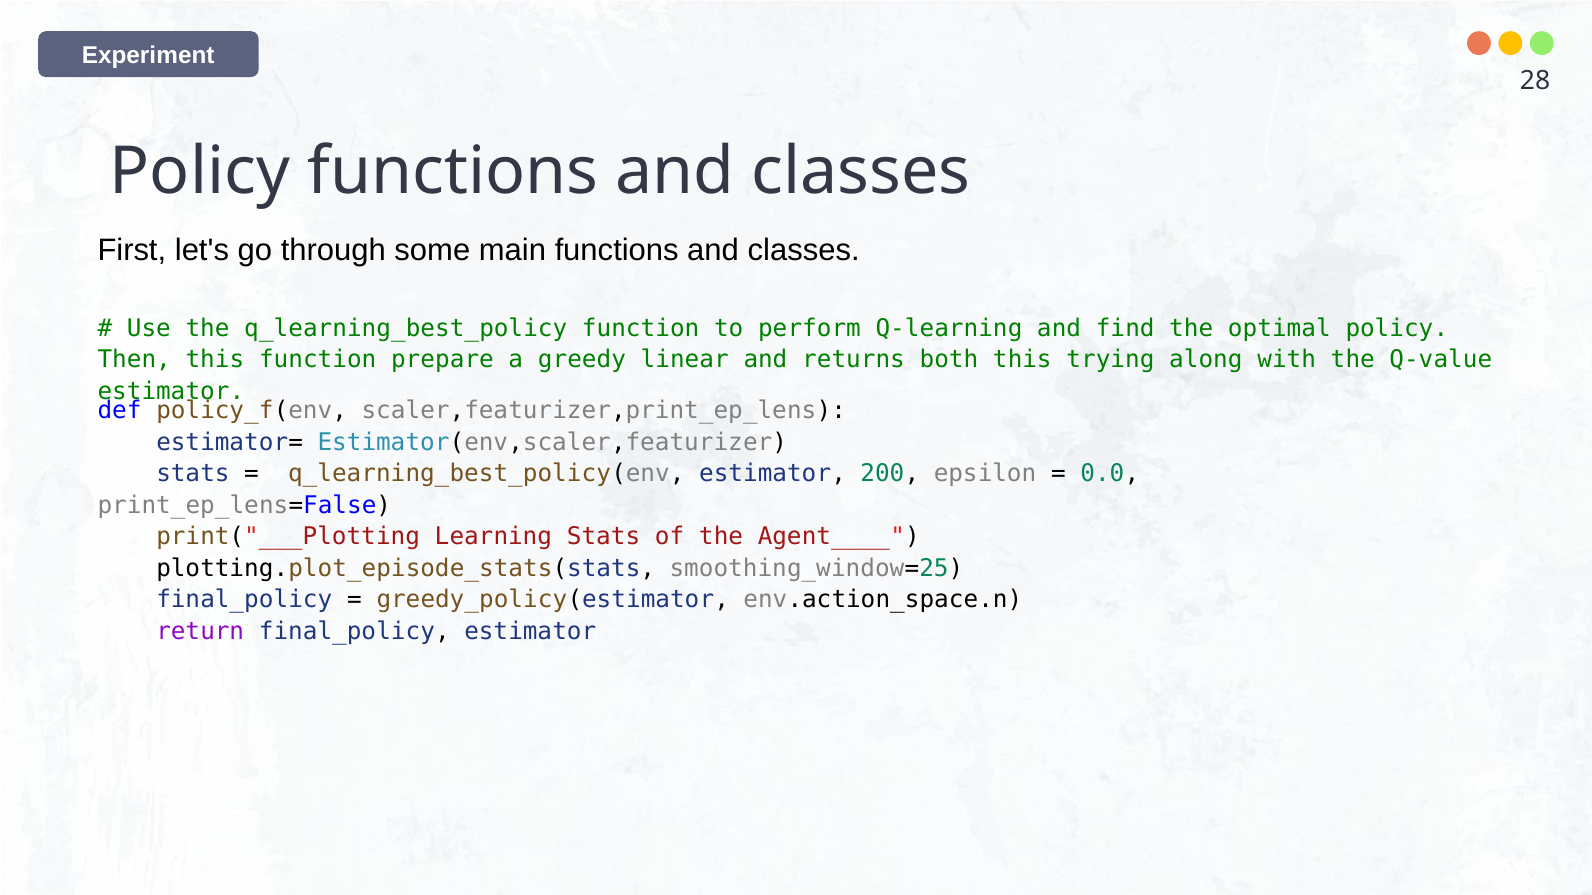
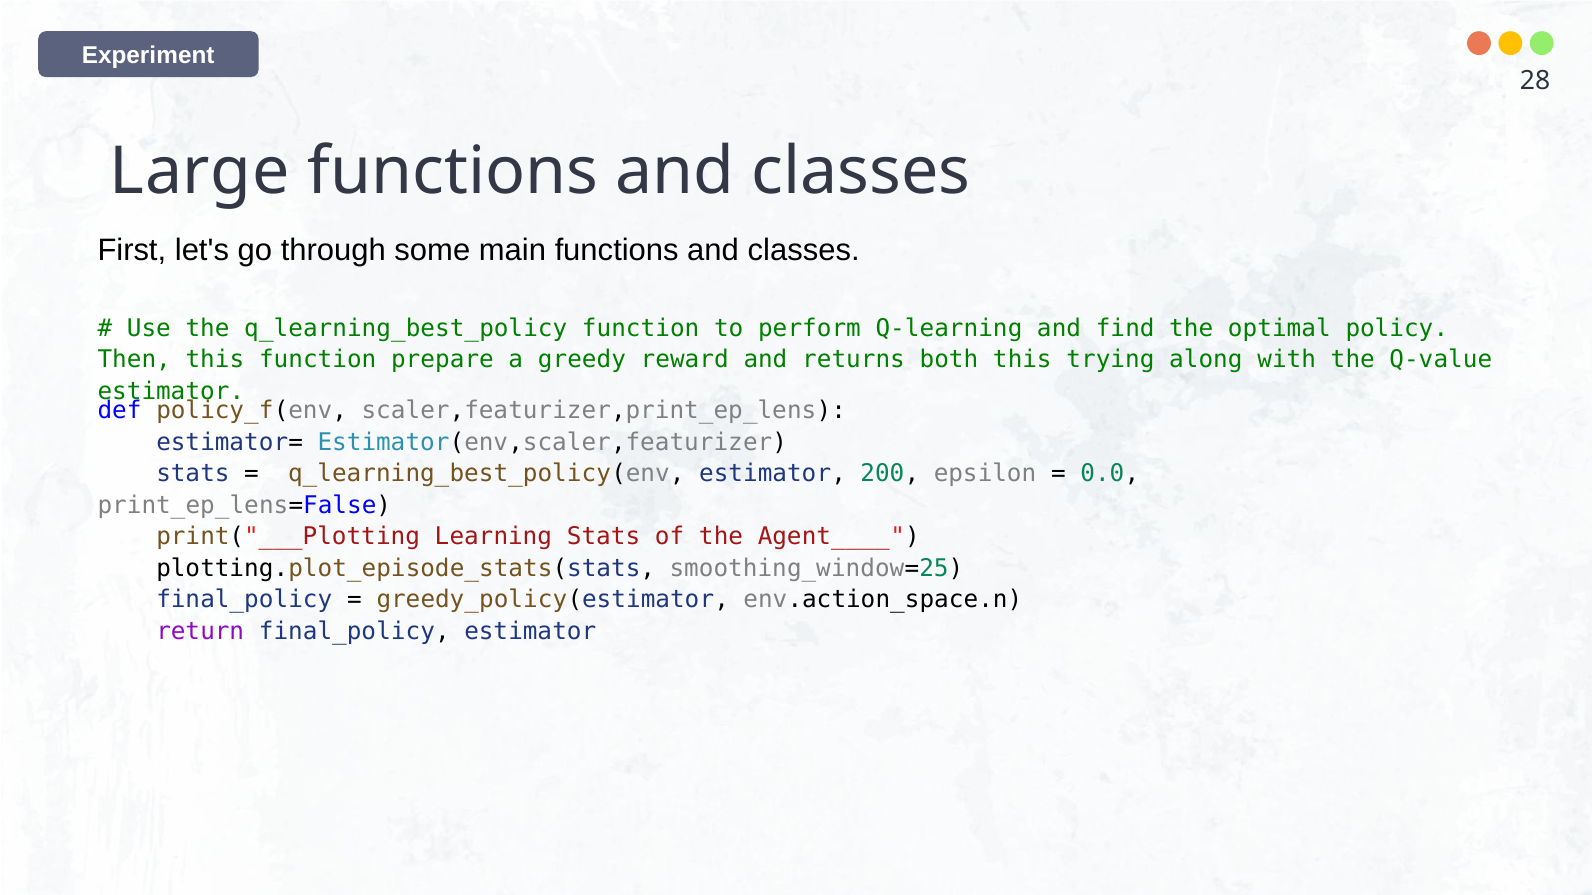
Policy: Policy -> Large (200, 171)
linear: linear -> reward (685, 360)
